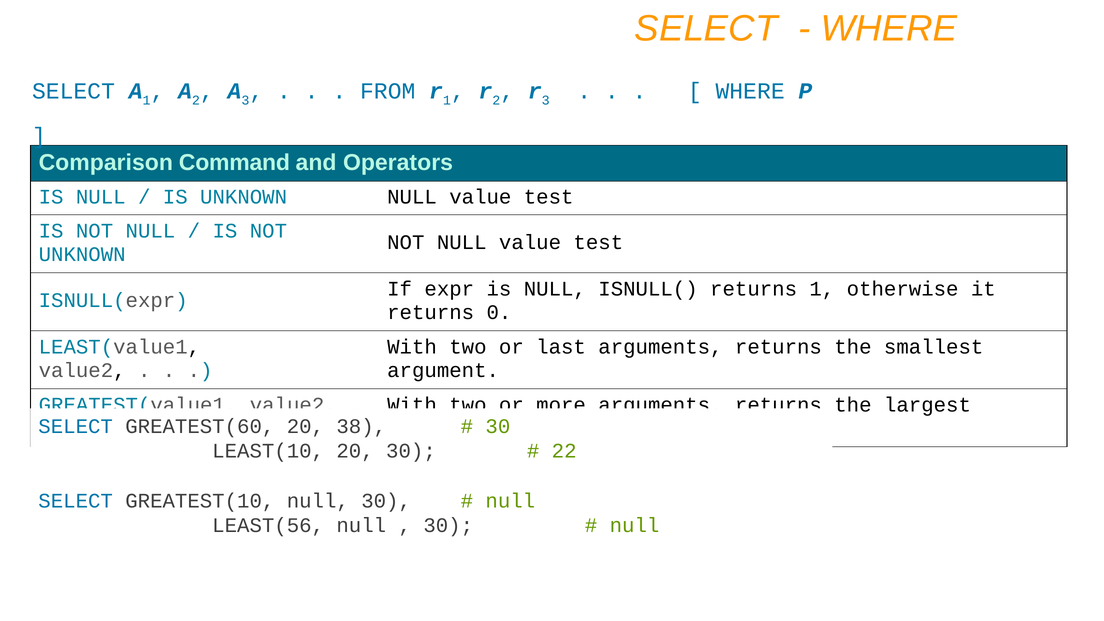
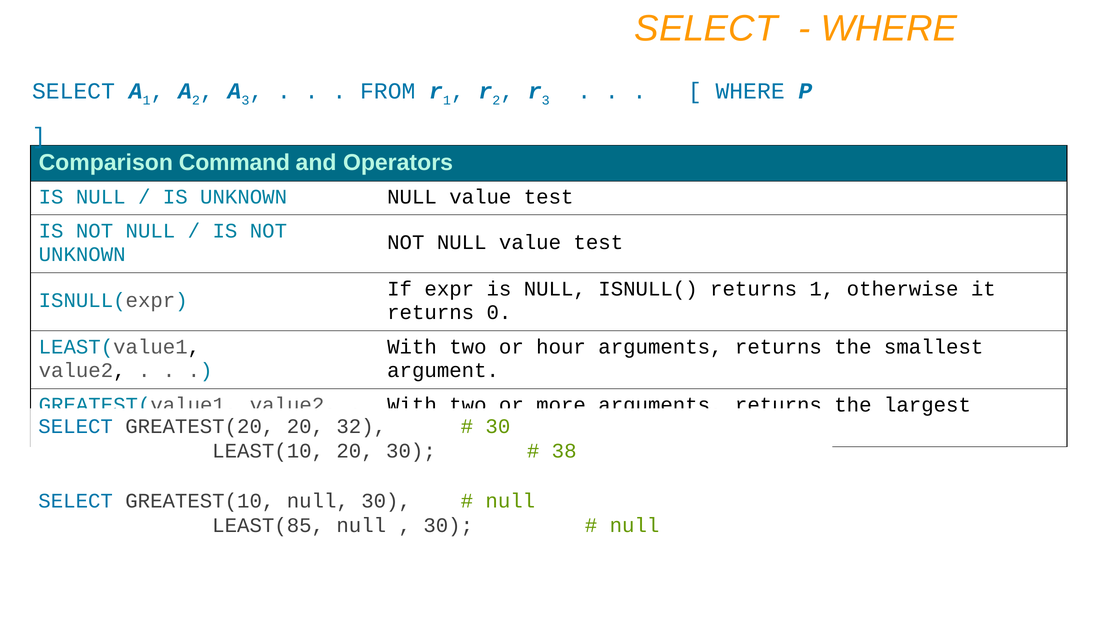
last: last -> hour (561, 347)
GREATEST(60: GREATEST(60 -> GREATEST(20 (200, 426)
38: 38 -> 32 (361, 426)
22: 22 -> 38 (564, 451)
LEAST(56: LEAST(56 -> LEAST(85 (268, 526)
